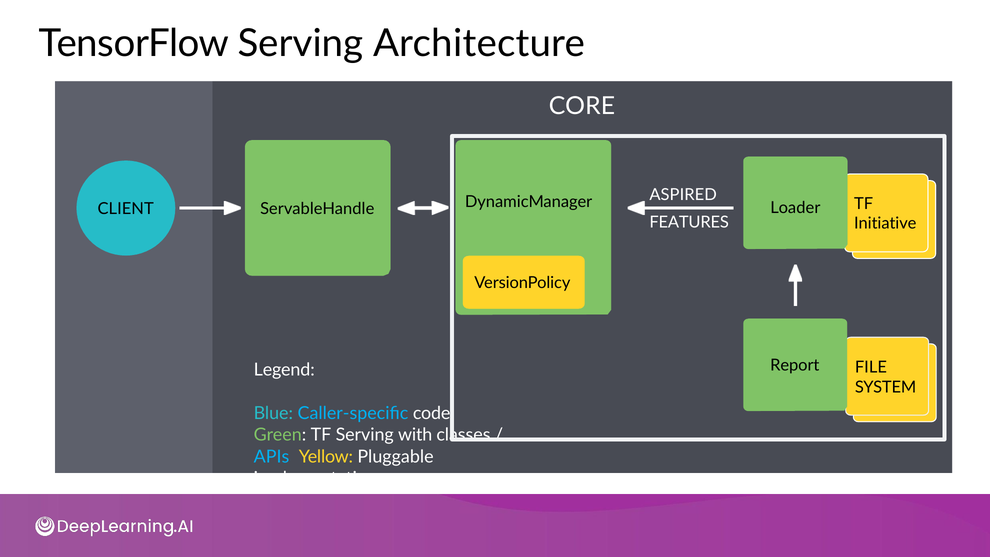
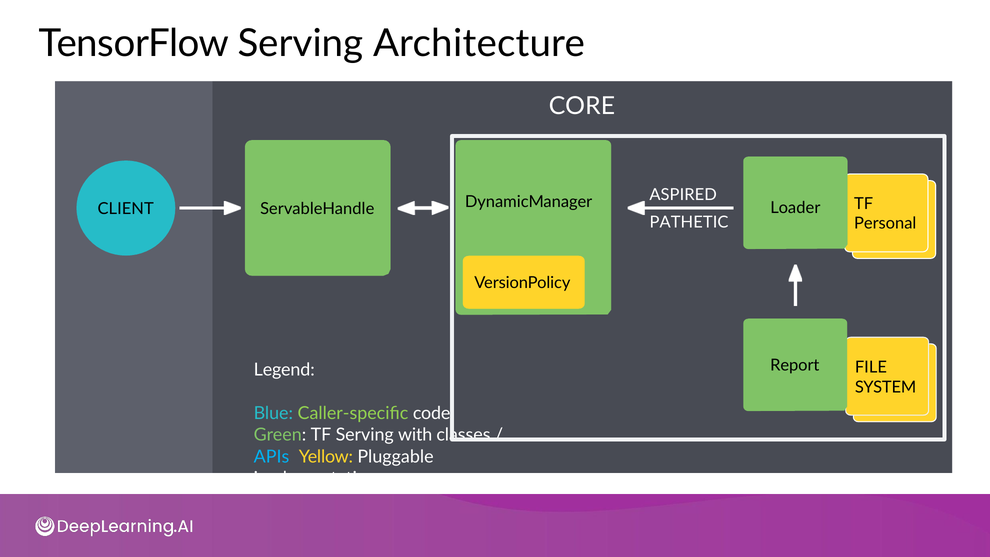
FEATURES: FEATURES -> PATHETIC (689, 222)
Initiative: Initiative -> Personal (885, 223)
Caller-speciﬁc colour: light blue -> light green (353, 413)
